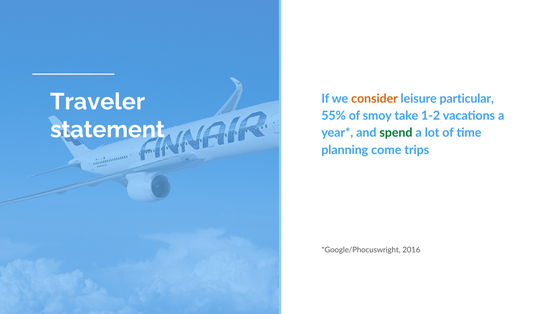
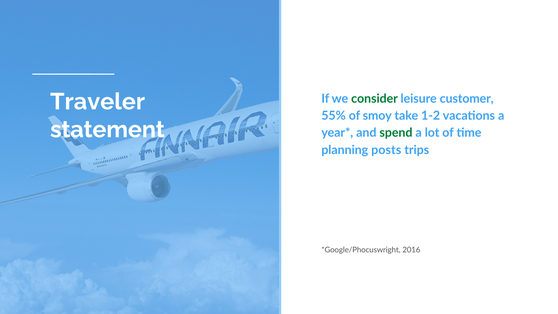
consider colour: orange -> green (374, 99)
particular: particular -> customer (467, 99)
come: come -> posts (386, 150)
